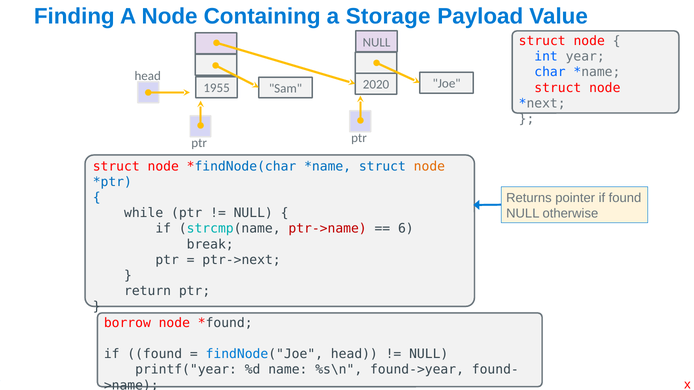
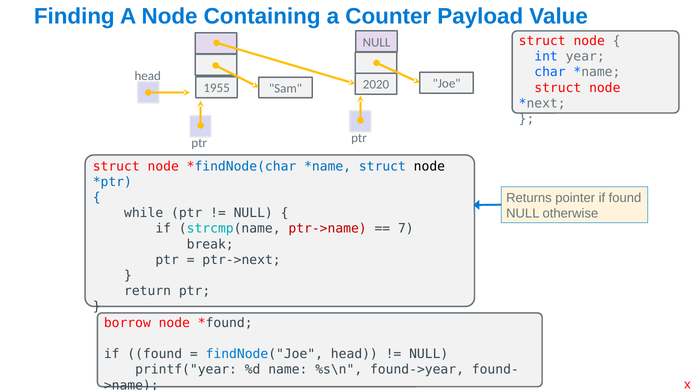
Storage: Storage -> Counter (388, 16)
node colour: orange -> black (429, 166)
6: 6 -> 7 (406, 229)
